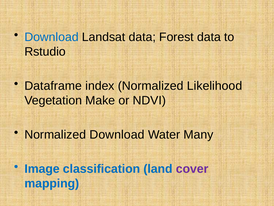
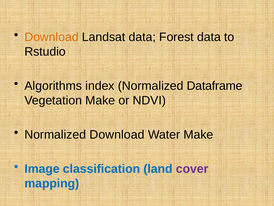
Download colour: blue -> orange (52, 37)
Dataframe: Dataframe -> Algorithms (53, 86)
Likelihood: Likelihood -> Dataframe (215, 86)
Water Many: Many -> Make (198, 134)
